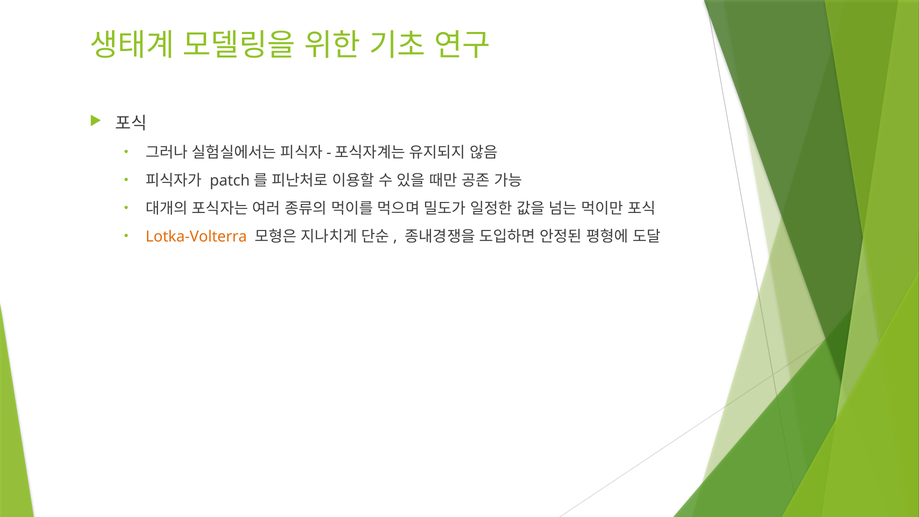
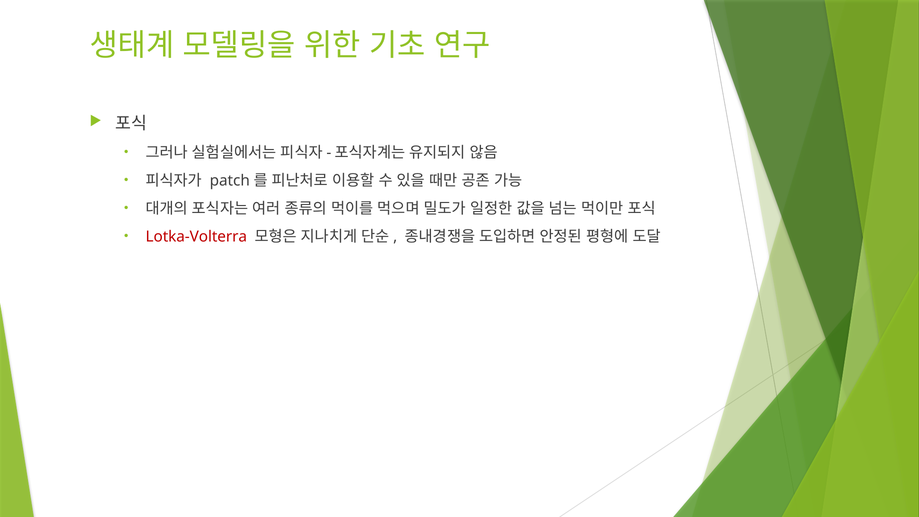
Lotka-Volterra colour: orange -> red (196, 236)
